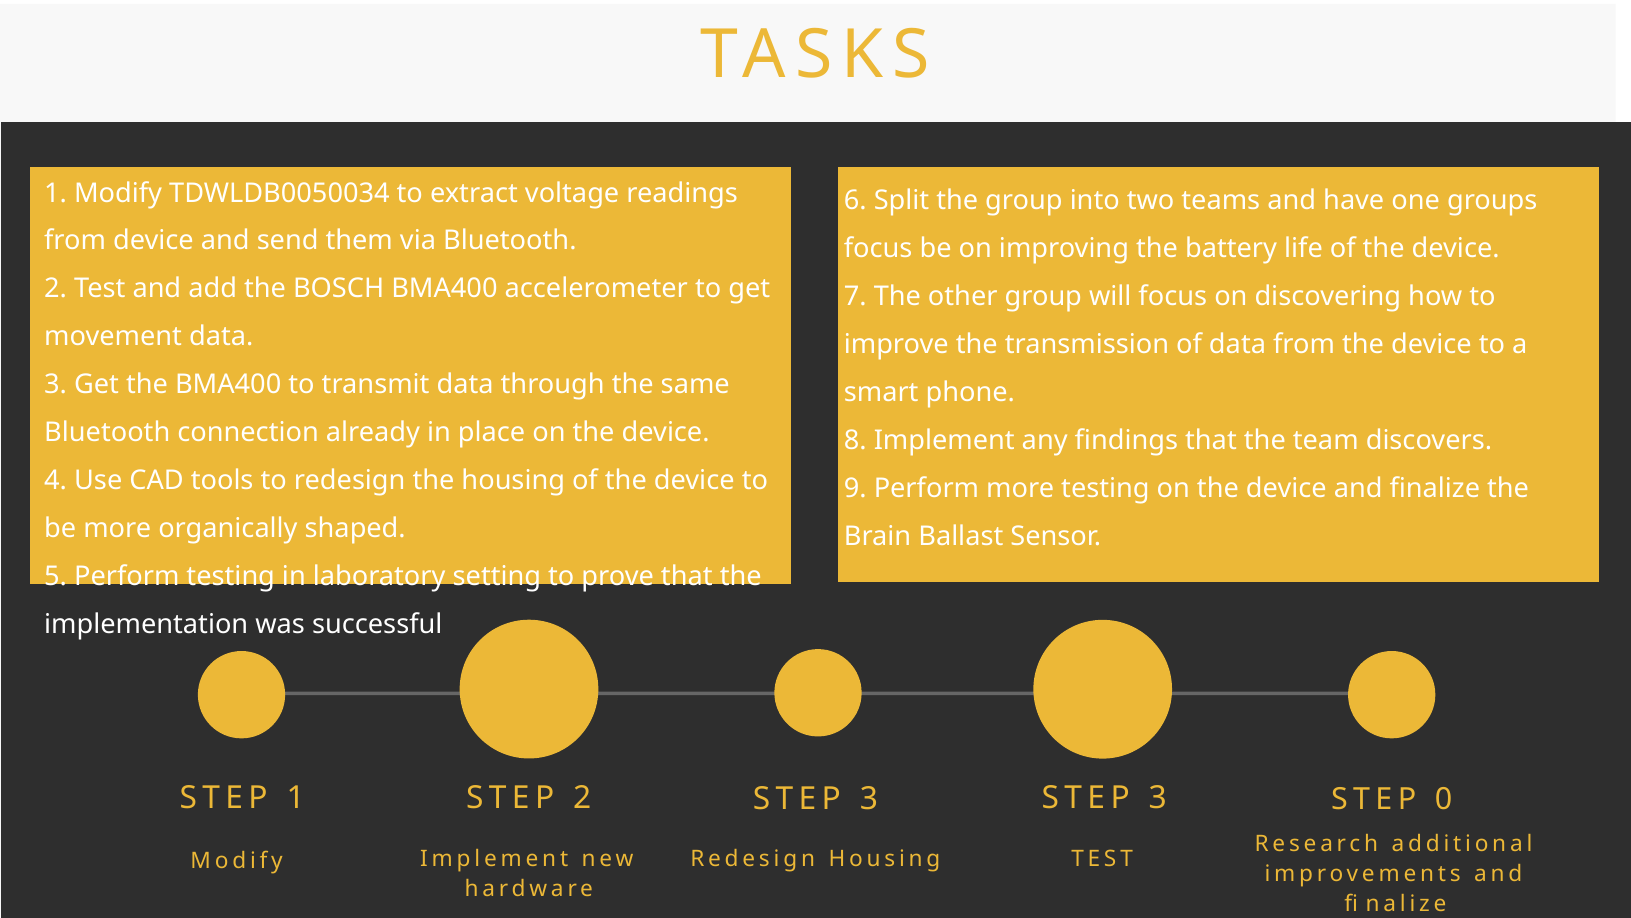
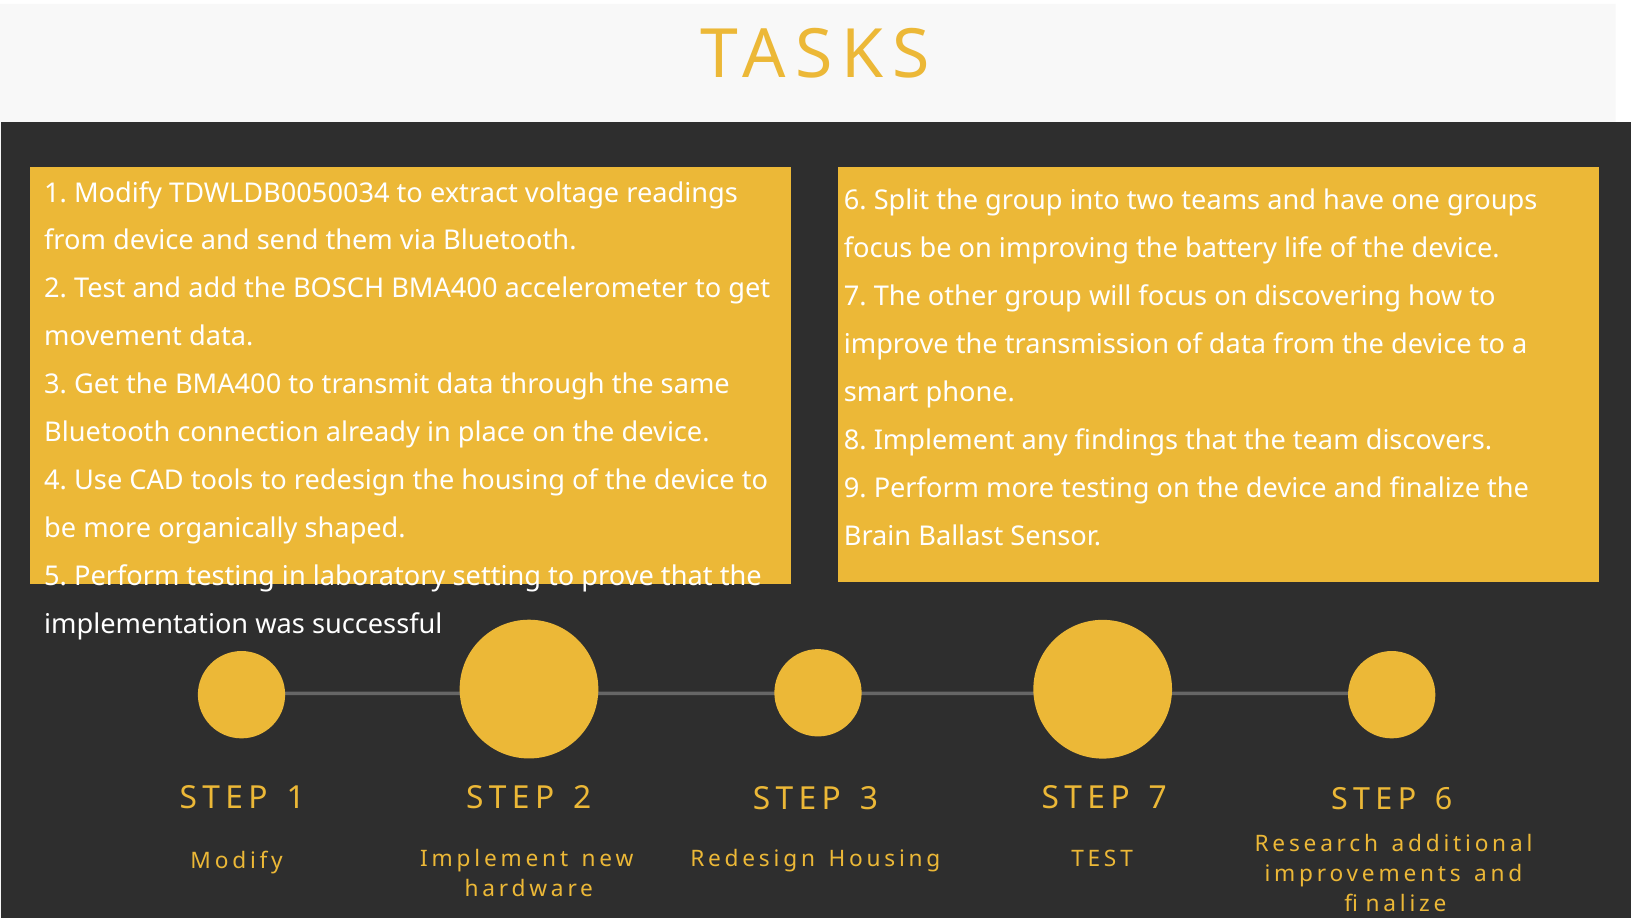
3 STEP 3: 3 -> 7 (1158, 798)
STEP 0: 0 -> 6 (1444, 799)
